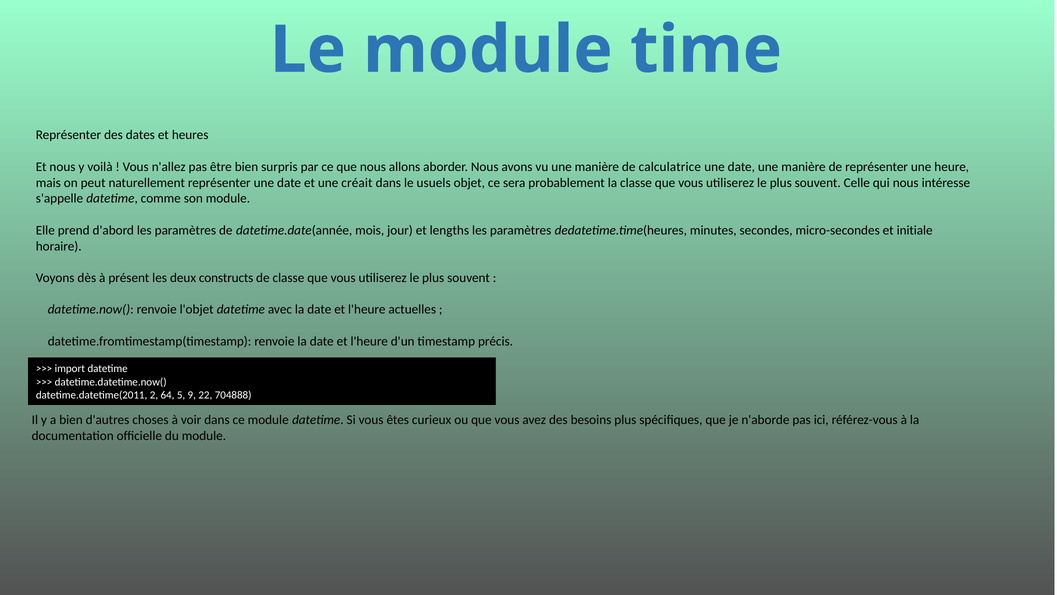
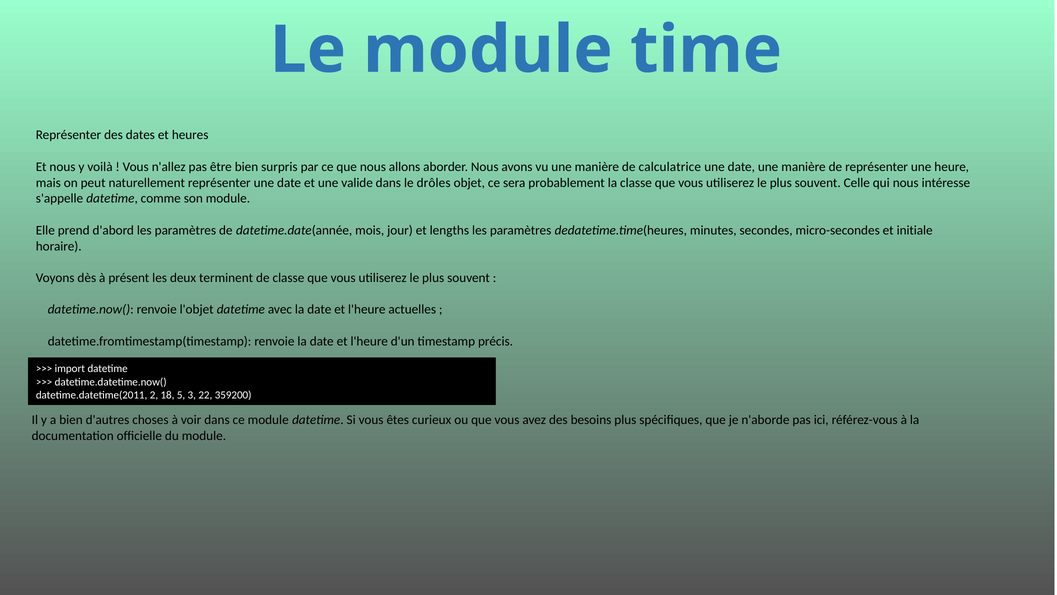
créait: créait -> valide (357, 183)
usuels: usuels -> drôles (434, 183)
constructs: constructs -> terminent (226, 278)
64: 64 -> 18 (167, 395)
9: 9 -> 3 (192, 395)
704888: 704888 -> 359200 (233, 395)
